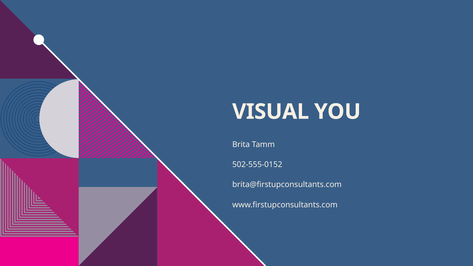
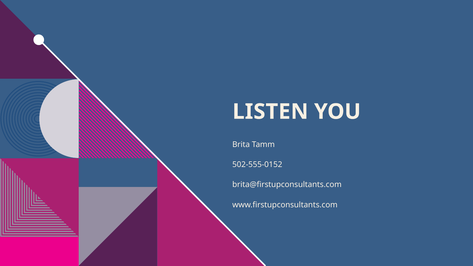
VISUAL: VISUAL -> LISTEN (270, 112)
